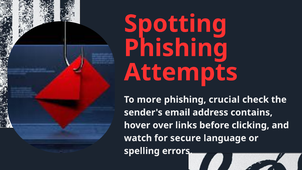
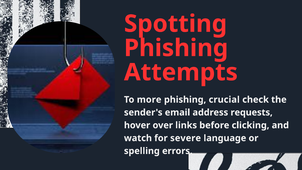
contains: contains -> requests (252, 112)
secure: secure -> severe (186, 138)
